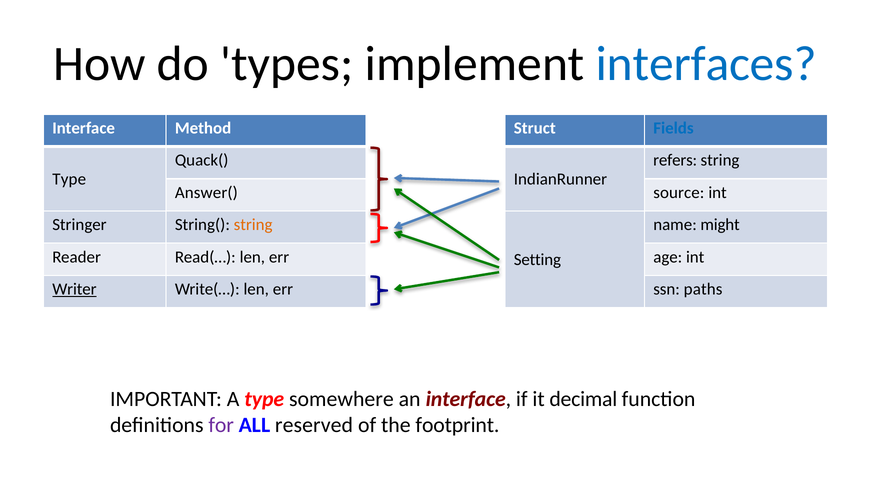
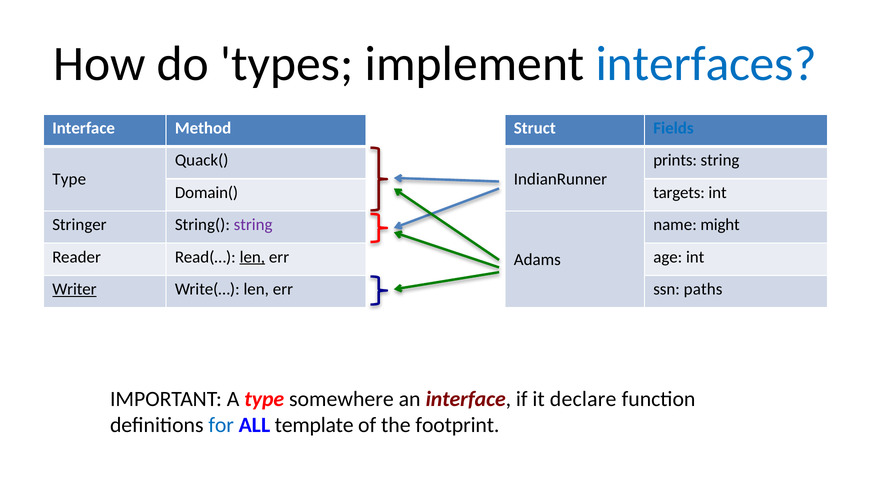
refers: refers -> prints (675, 160)
Answer(: Answer( -> Domain( (206, 193)
source: source -> targets (679, 193)
string colour: orange -> purple (253, 225)
len underline: none -> present (252, 257)
Setting: Setting -> Adams (537, 259)
decimal: decimal -> declare (583, 399)
for colour: purple -> blue (221, 425)
reserved: reserved -> template (314, 425)
